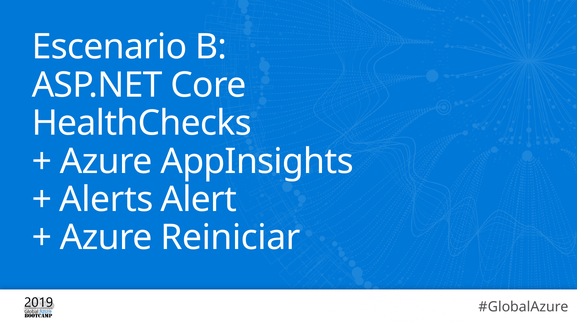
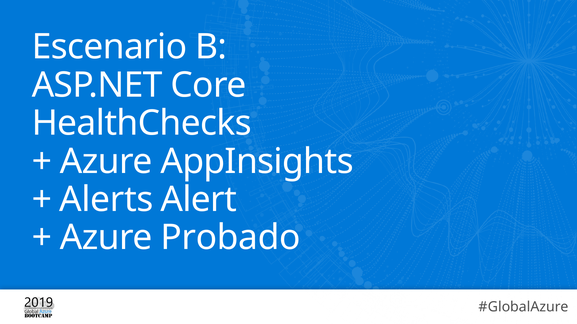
Reiniciar: Reiniciar -> Probado (231, 238)
